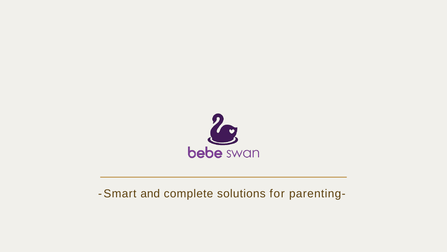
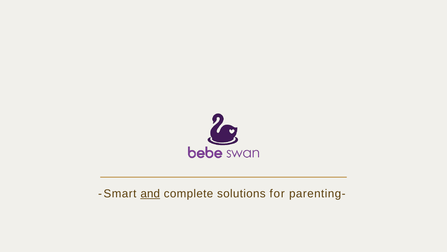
and underline: none -> present (150, 193)
